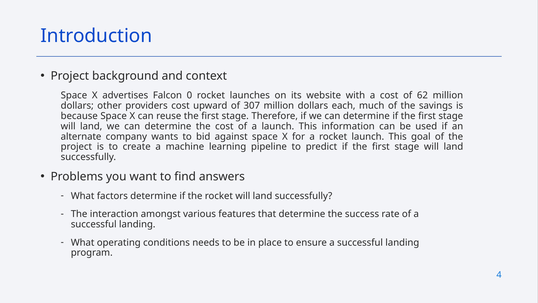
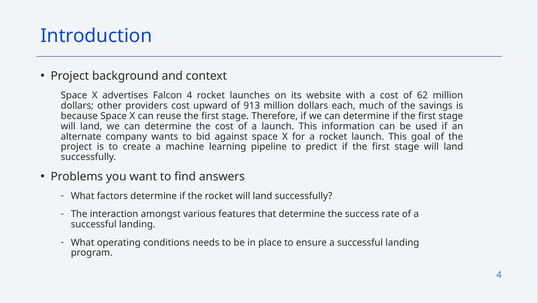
Falcon 0: 0 -> 4 (189, 95)
307: 307 -> 913 (252, 105)
